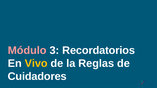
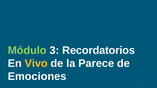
Módulo colour: pink -> light green (27, 51)
Reglas: Reglas -> Parece (96, 64)
Cuidadores: Cuidadores -> Emociones (37, 77)
